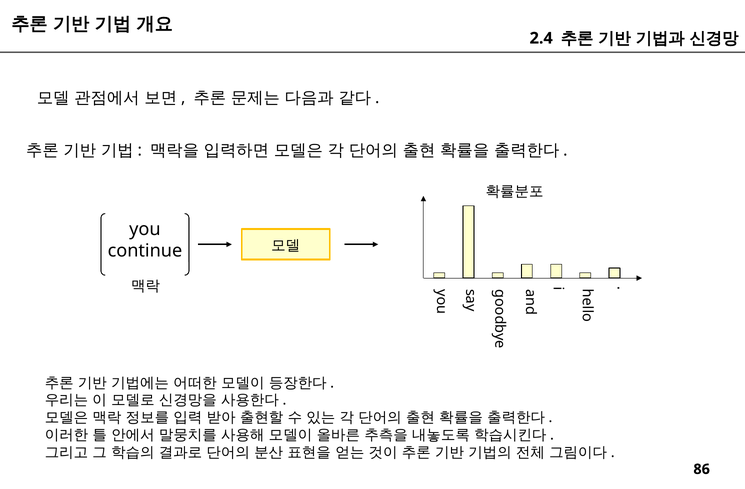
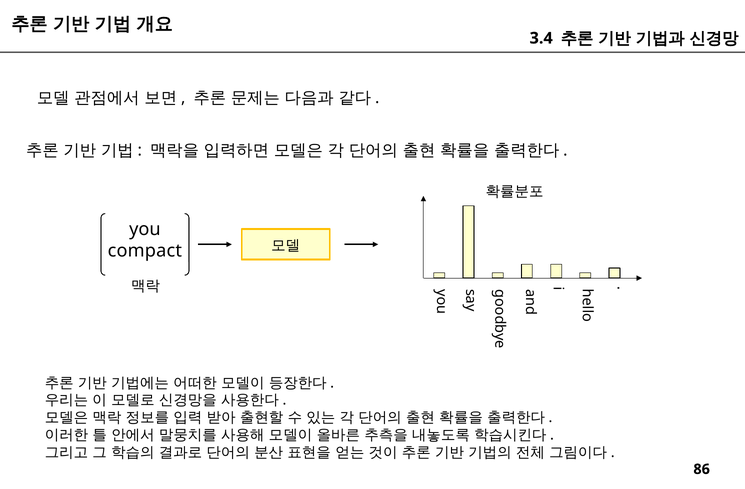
2.4: 2.4 -> 3.4 (541, 38)
continue: continue -> compact (145, 251)
